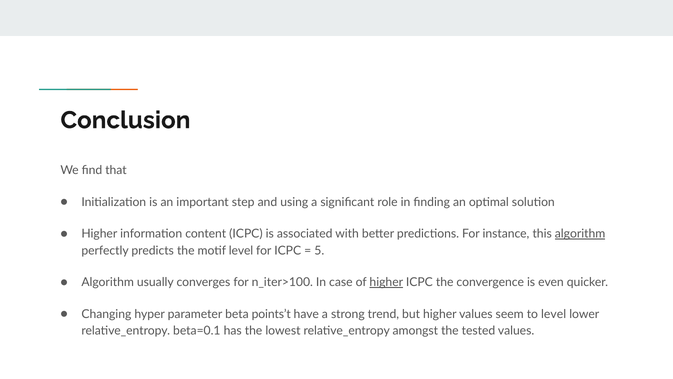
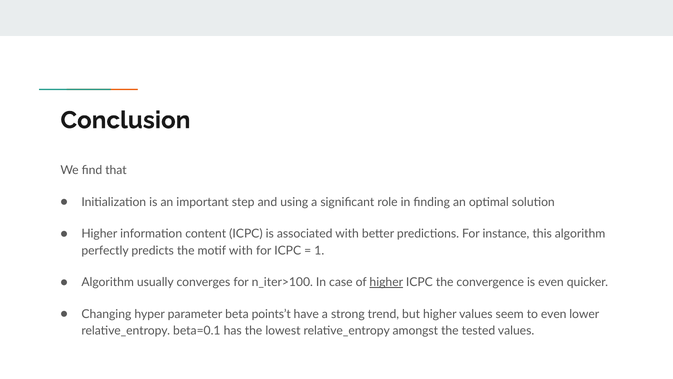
algorithm underline: present -> none (580, 233)
motif level: level -> with (241, 250)
5: 5 -> 1 (319, 250)
to level: level -> even (554, 314)
